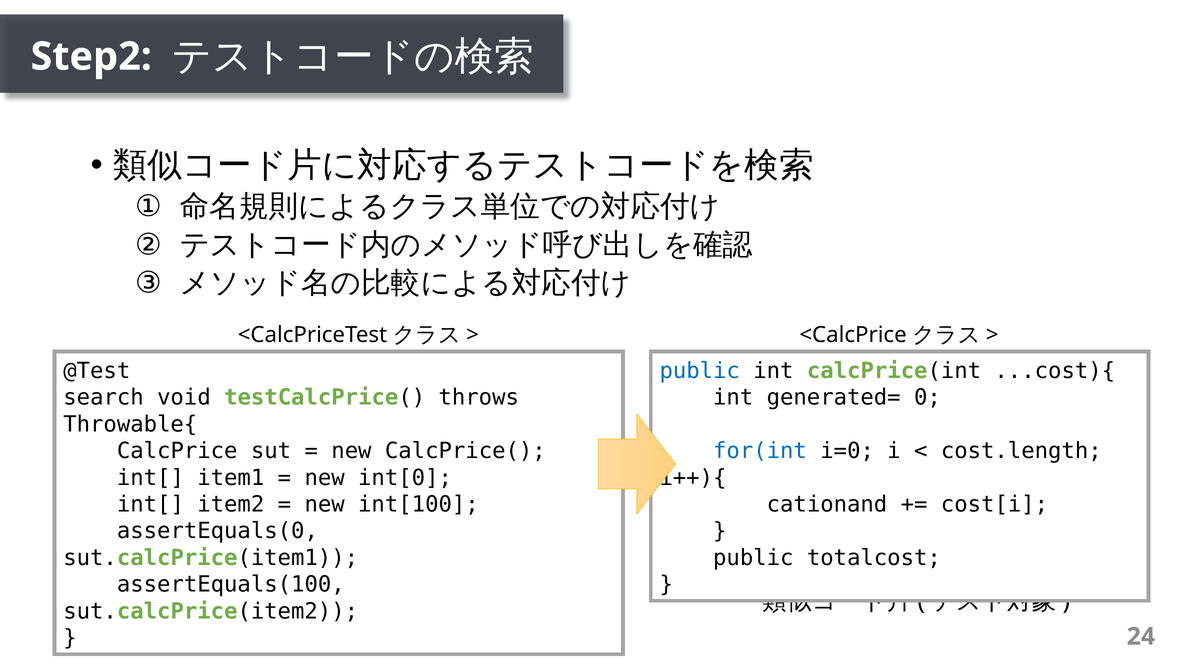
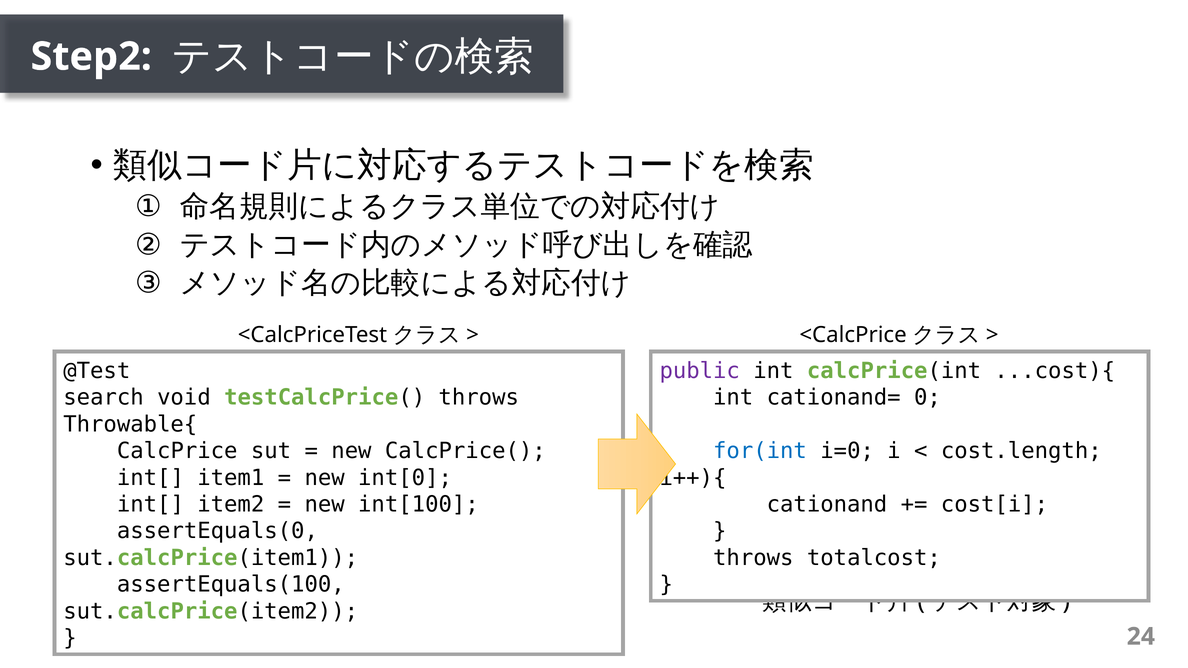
public colour: blue -> purple (700, 371)
generated=: generated= -> cationand= (834, 398)
public: public -> throws (753, 558)
